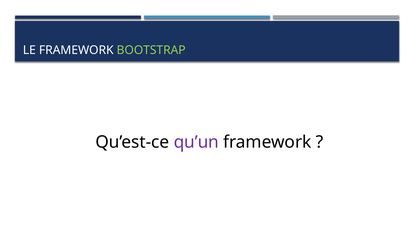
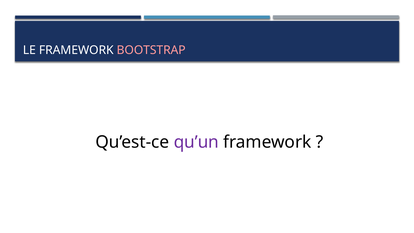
BOOTSTRAP colour: light green -> pink (151, 50)
